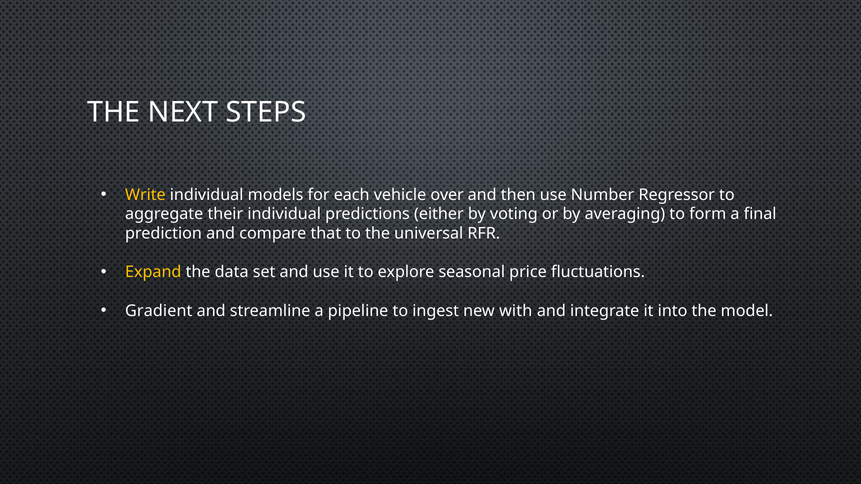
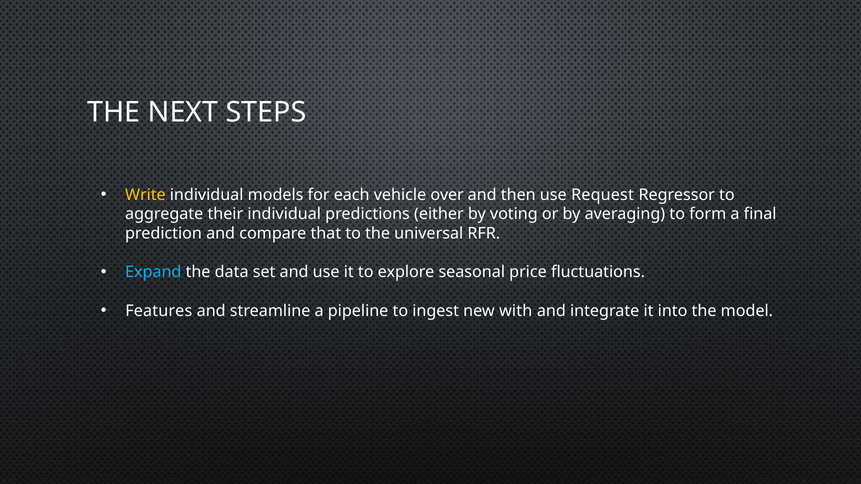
Number: Number -> Request (603, 195)
Expand colour: yellow -> light blue (153, 272)
Gradient: Gradient -> Features (159, 311)
